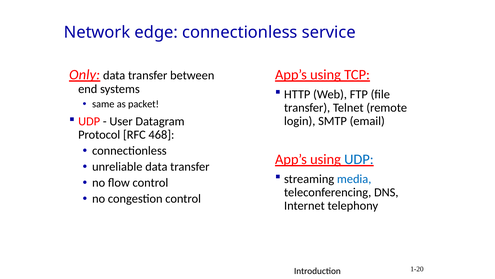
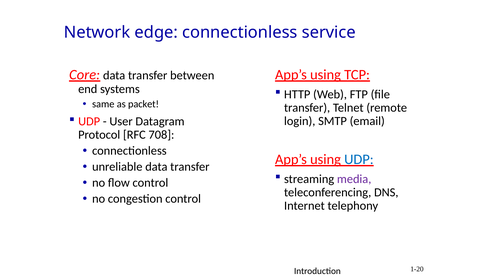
Only: Only -> Core (85, 75)
468: 468 -> 708 (161, 135)
media colour: blue -> purple (354, 179)
